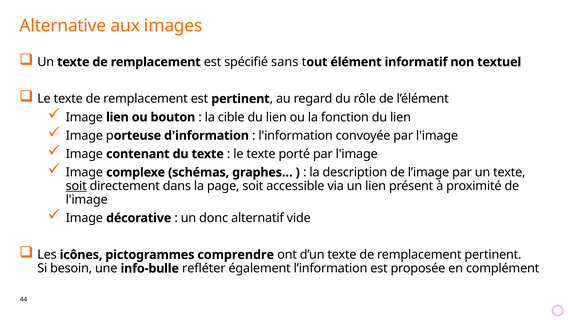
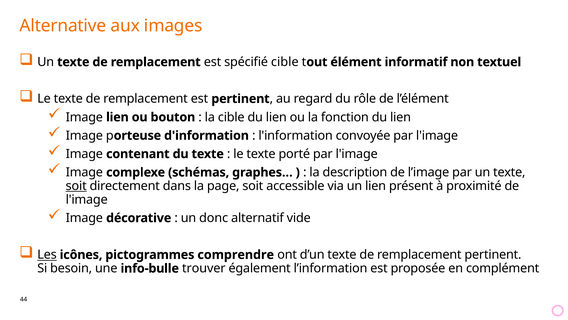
spécifié sans: sans -> cible (285, 62)
Les underline: none -> present (47, 254)
refléter: refléter -> trouver (204, 268)
